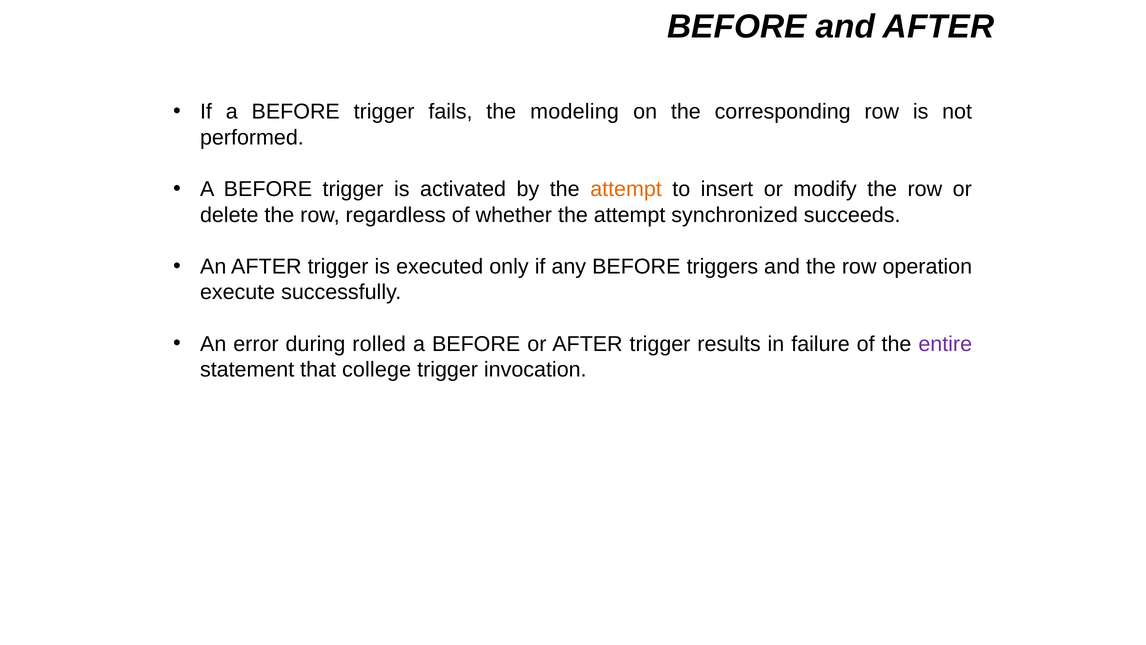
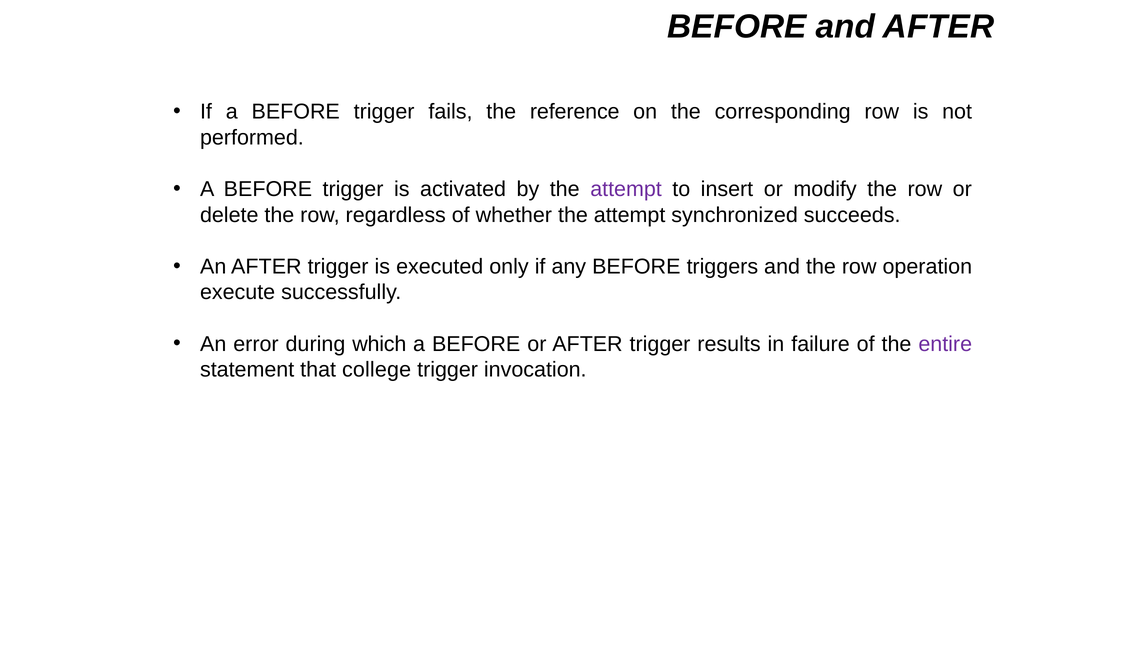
modeling: modeling -> reference (575, 112)
attempt colour: orange -> purple (626, 189)
rolled: rolled -> which (379, 344)
